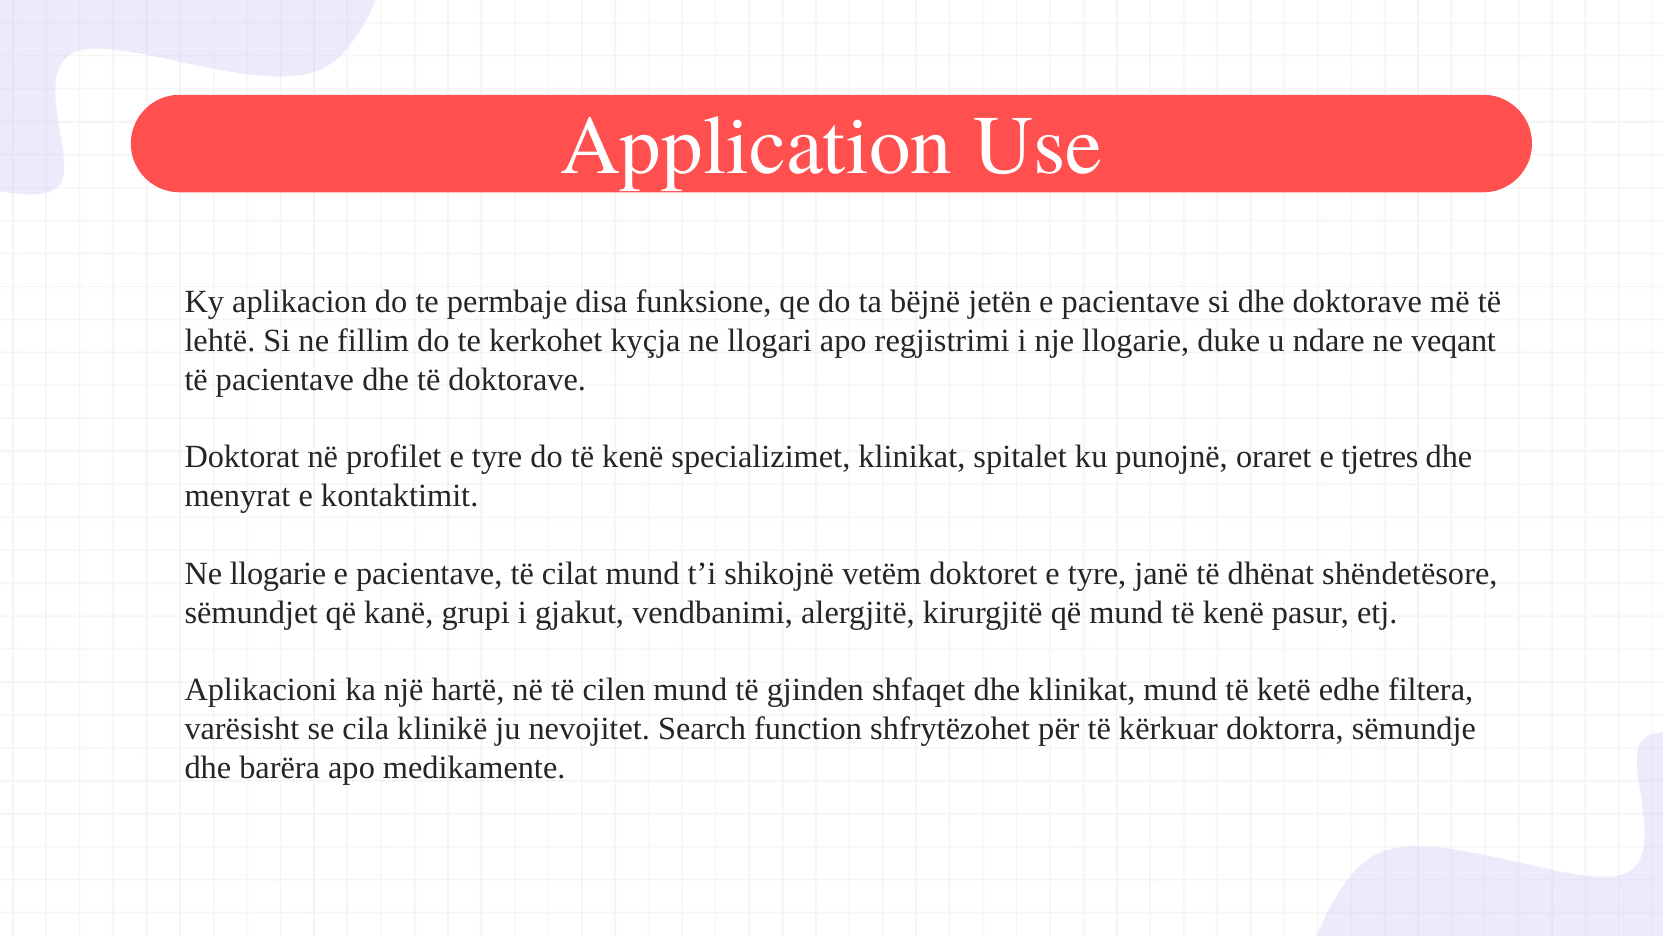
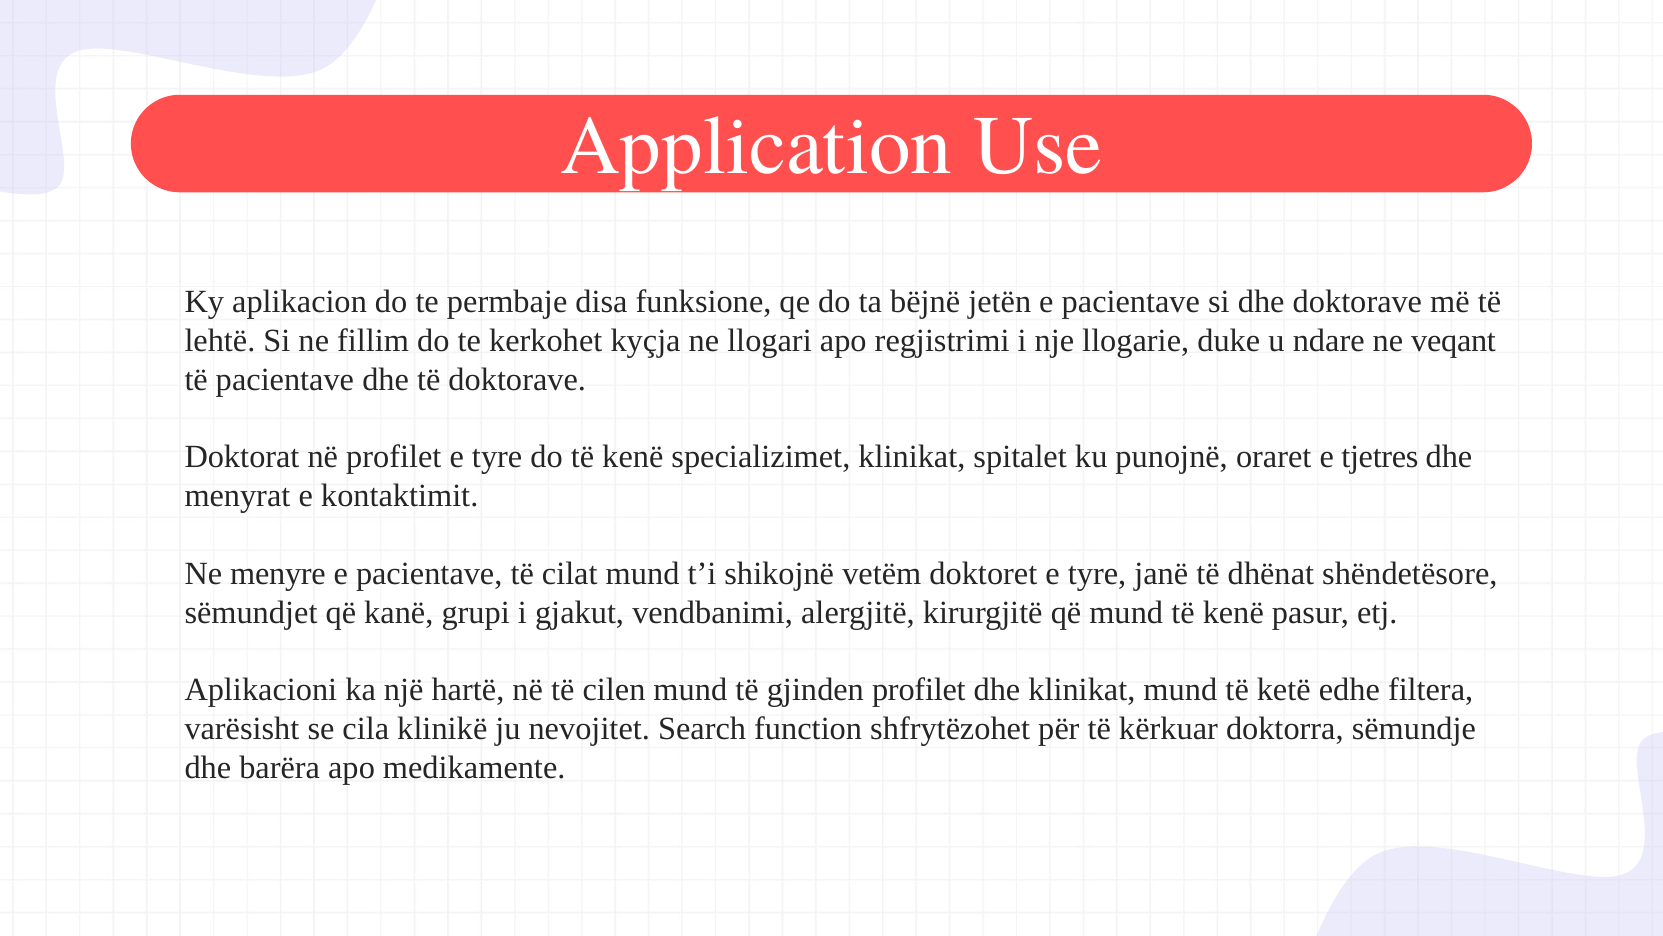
Ne llogarie: llogarie -> menyre (278, 573)
gjinden shfaqet: shfaqet -> profilet (919, 690)
